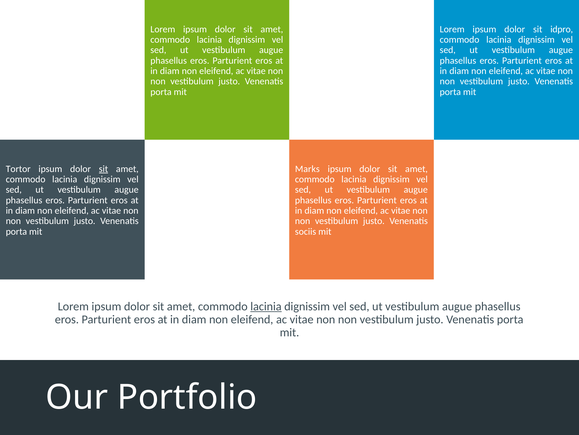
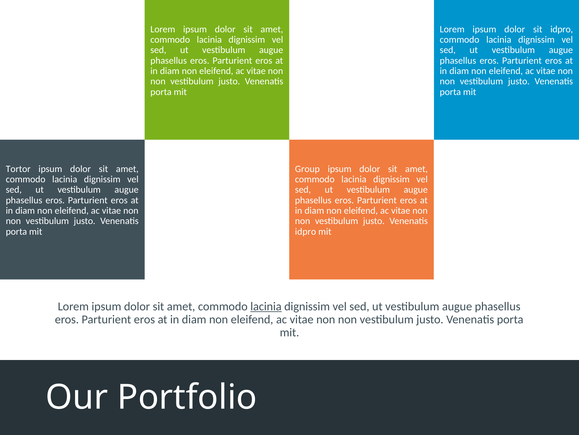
sit underline: present -> none (103, 169)
Marks: Marks -> Group (307, 169)
sociis: sociis -> idpro (306, 231)
